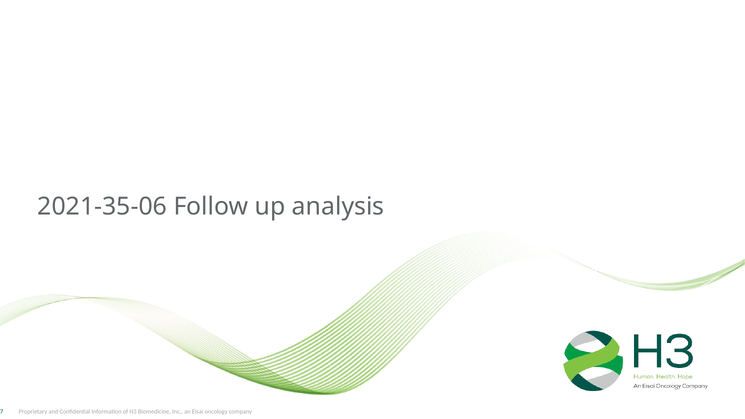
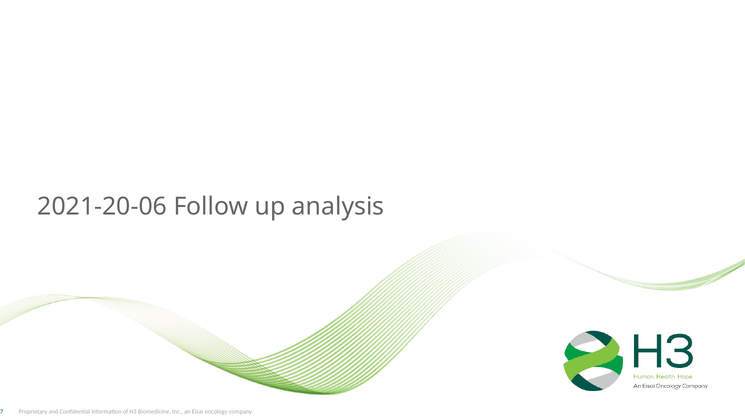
2021-35-06: 2021-35-06 -> 2021-20-06 (102, 206)
